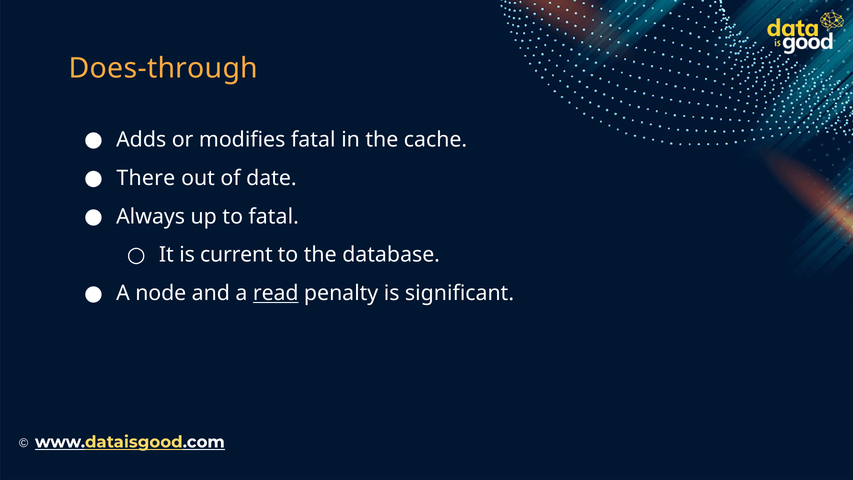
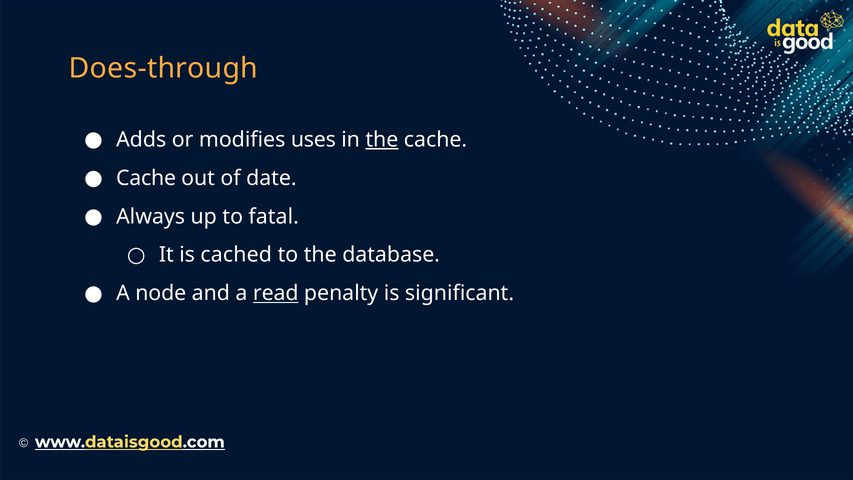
modifies fatal: fatal -> uses (313, 140)
the underline: none -> present (382, 140)
There: There -> Cache (146, 178)
current: current -> cached (236, 255)
